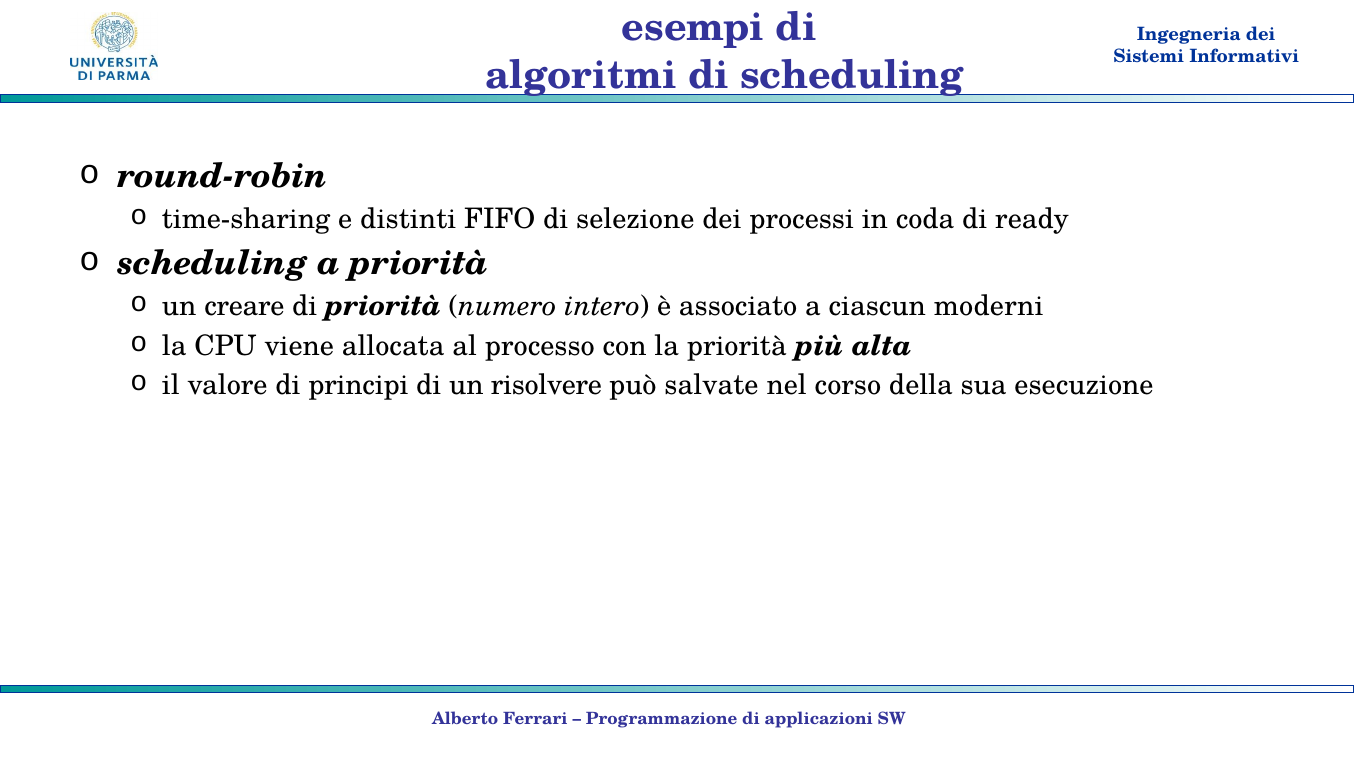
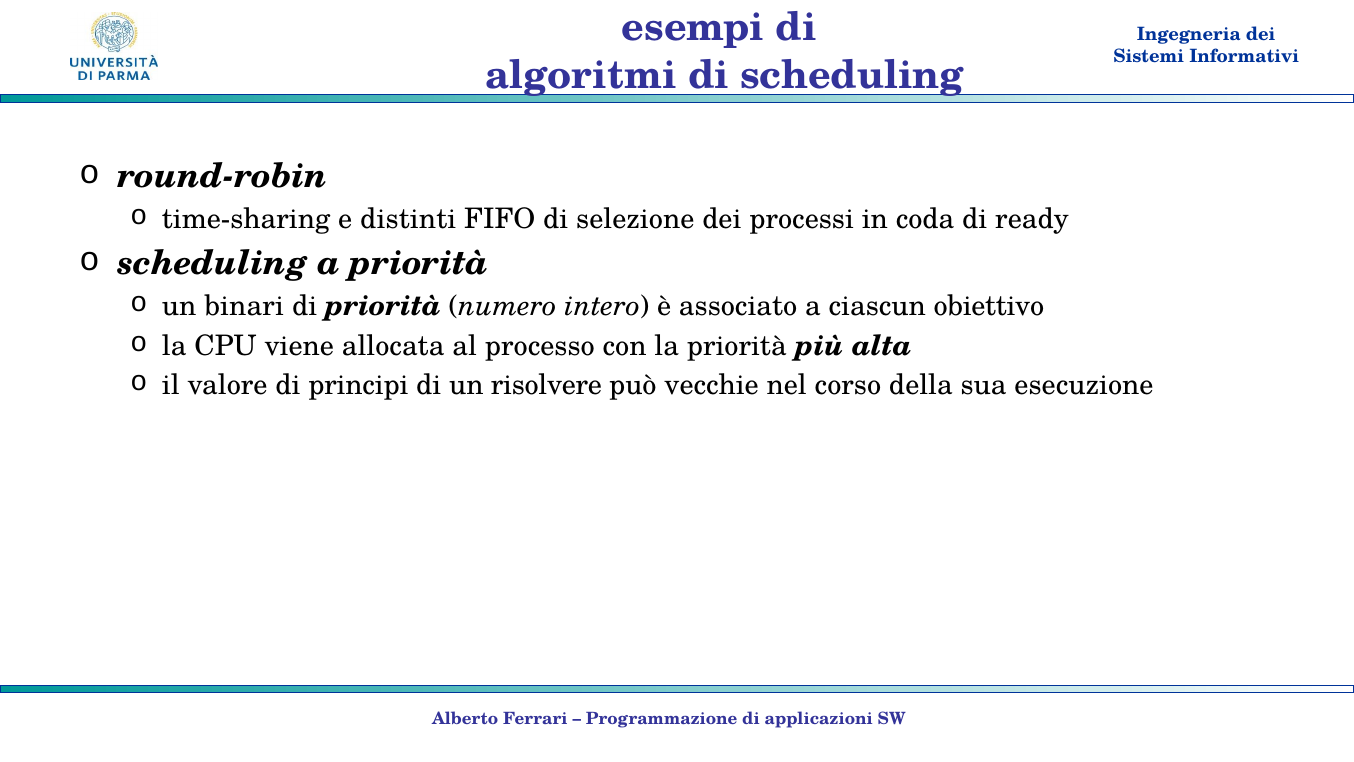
creare: creare -> binari (244, 306)
moderni: moderni -> obiettivo (989, 306)
salvate: salvate -> vecchie (712, 385)
